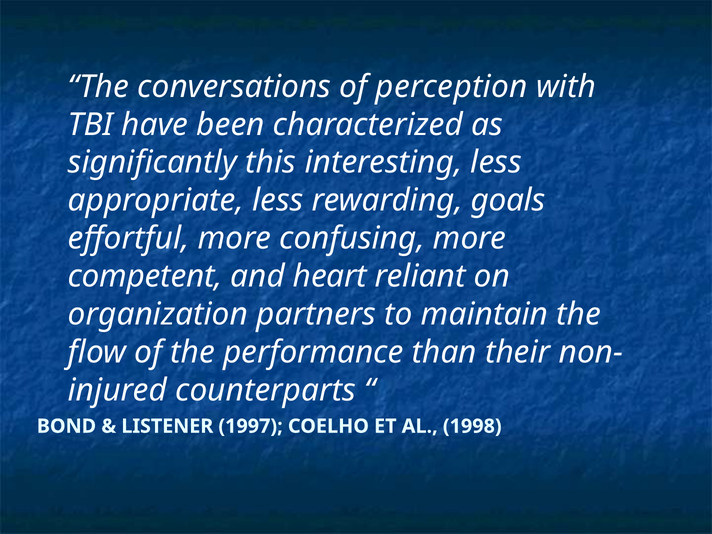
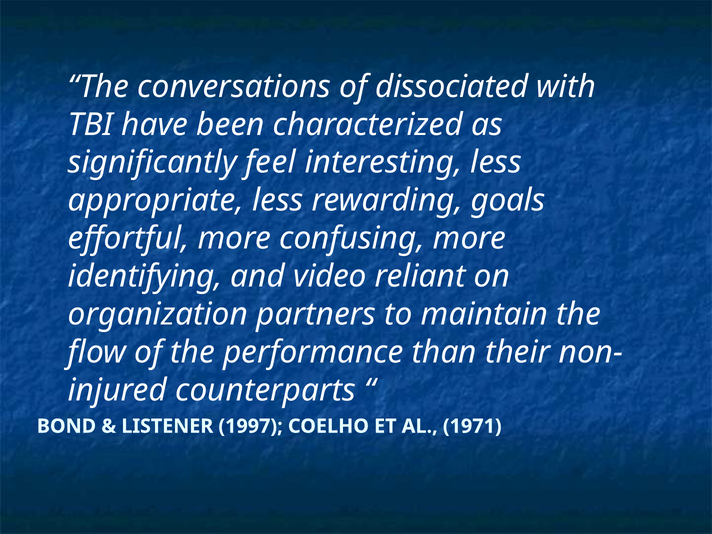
perception: perception -> dissociated (452, 87)
this: this -> feel (270, 163)
competent: competent -> identifying (145, 276)
heart: heart -> video (330, 276)
1998: 1998 -> 1971 (472, 426)
